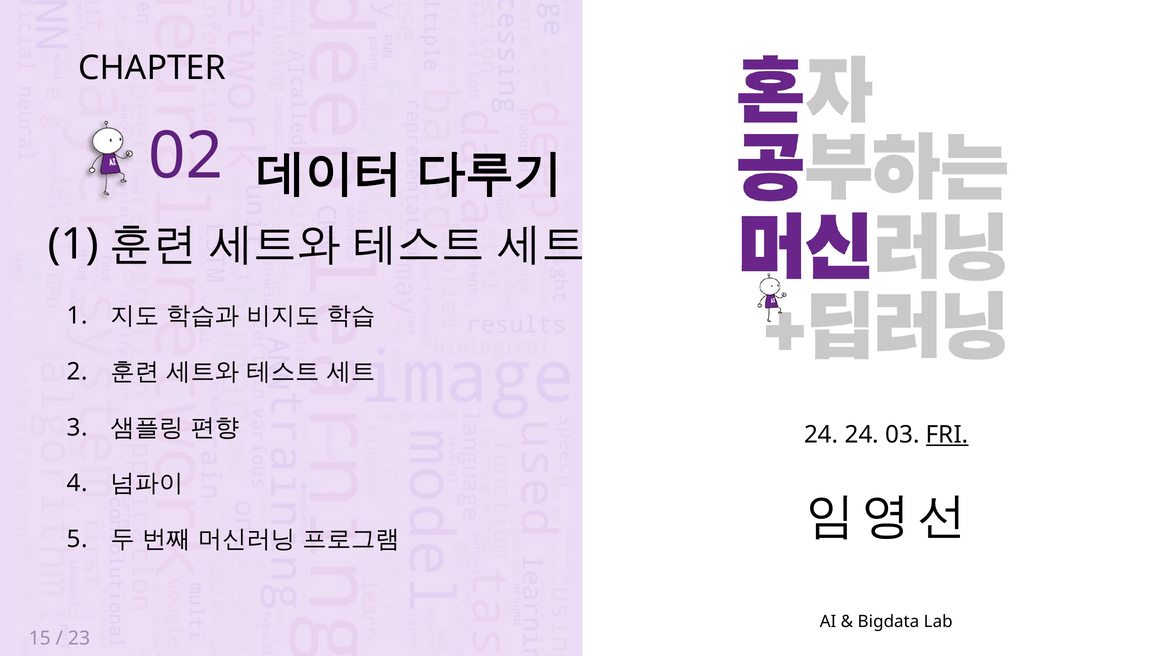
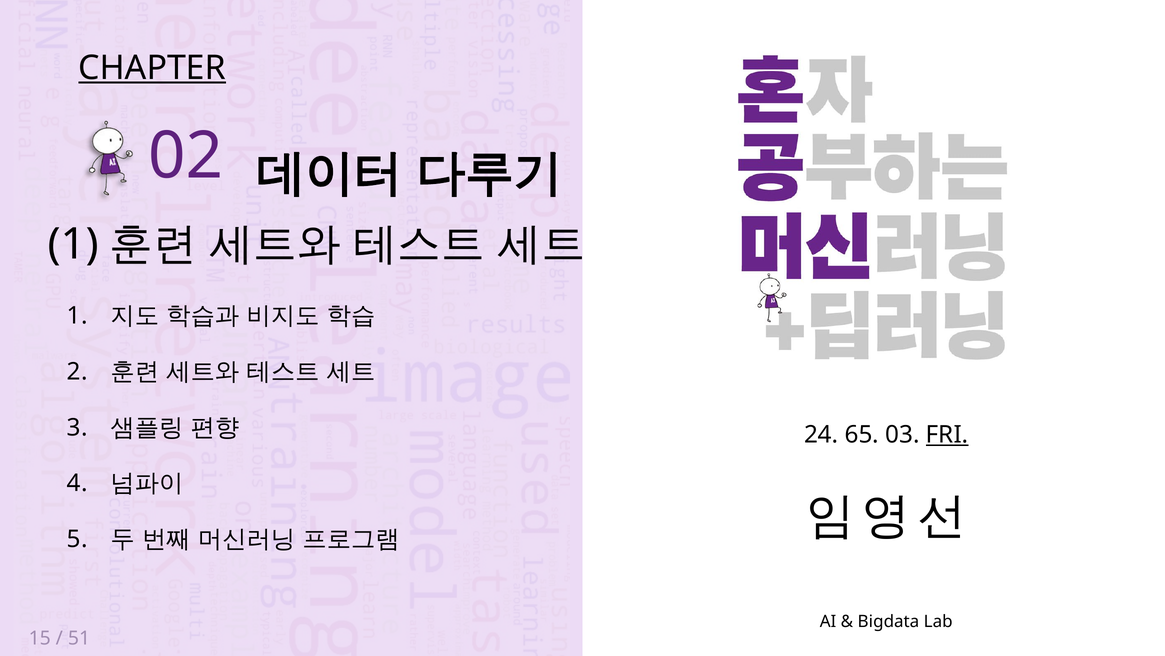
CHAPTER underline: none -> present (152, 68)
24 24: 24 -> 65 (862, 434)
23: 23 -> 51 (79, 638)
